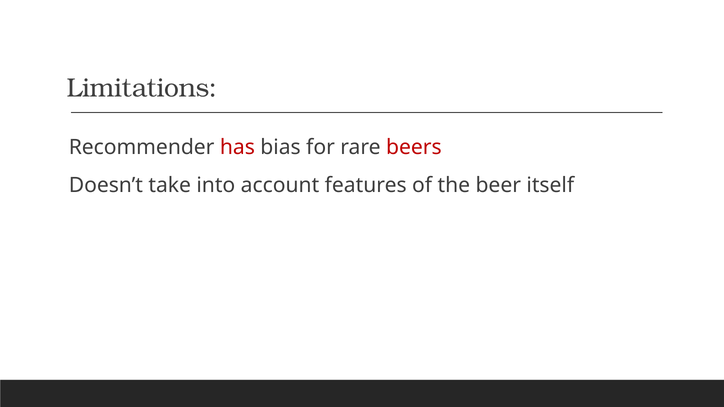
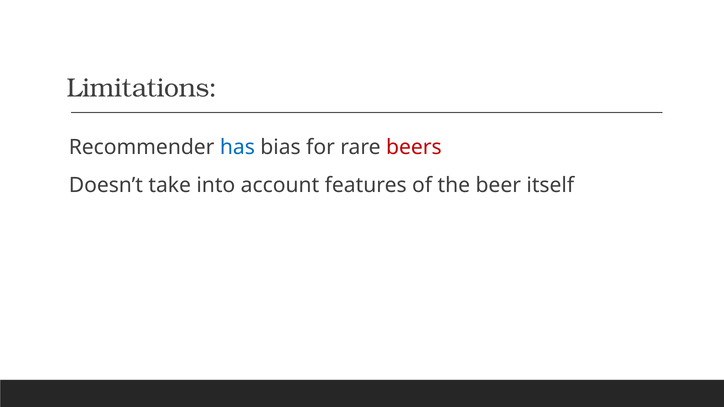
has colour: red -> blue (237, 147)
